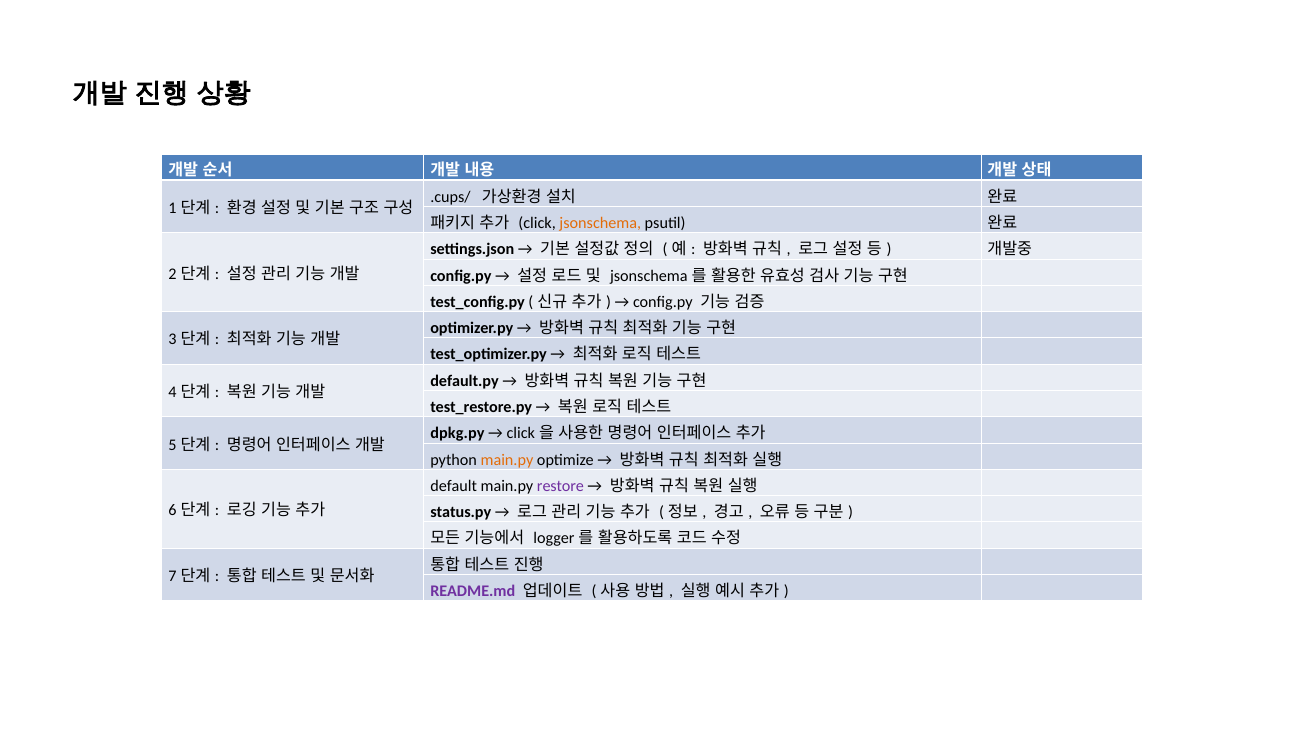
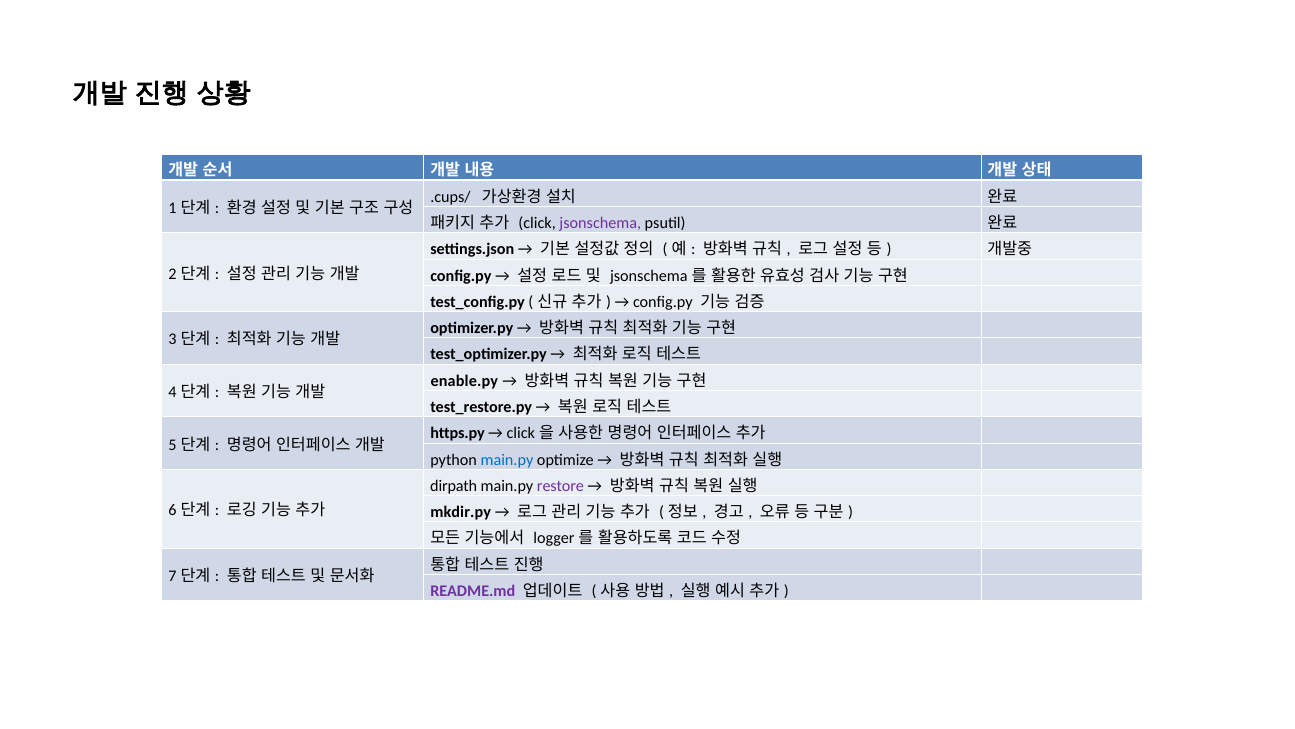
jsonschema colour: orange -> purple (600, 223)
default.py: default.py -> enable.py (464, 381)
dpkg.py: dpkg.py -> https.py (458, 433)
main.py colour: orange -> blue (507, 459)
default: default -> dirpath (454, 486)
status.py: status.py -> mkdir.py (461, 512)
